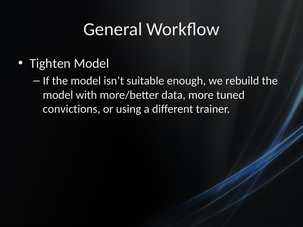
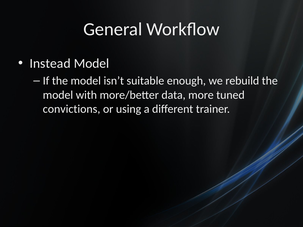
Tighten: Tighten -> Instead (50, 64)
